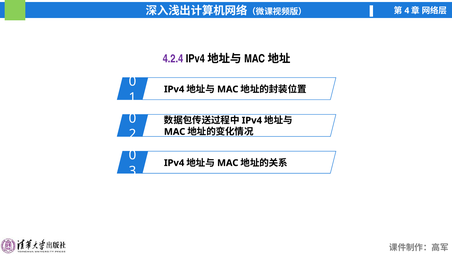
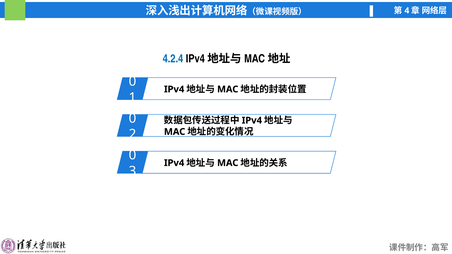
4.2.4 colour: purple -> blue (173, 59)
